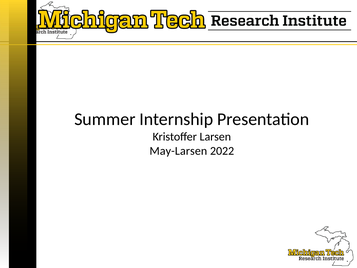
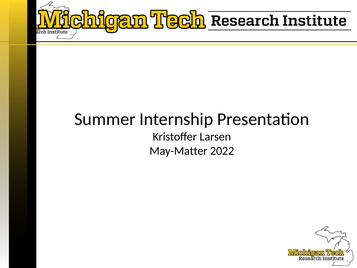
May-Larsen: May-Larsen -> May-Matter (178, 151)
